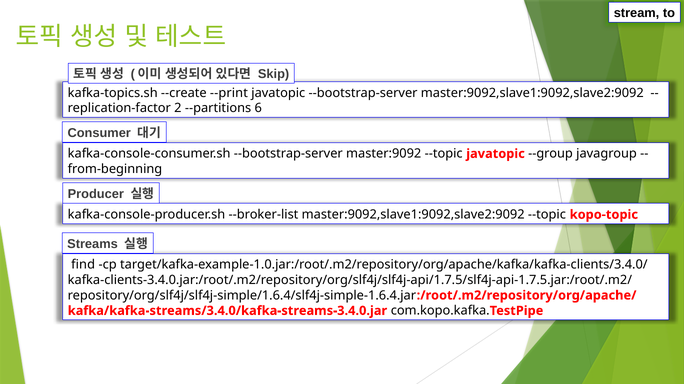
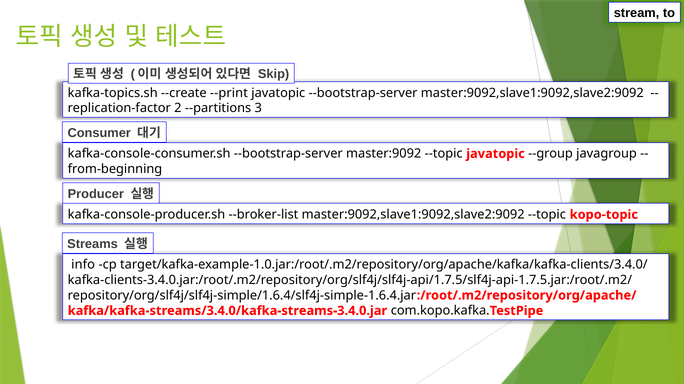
6: 6 -> 3 (258, 108)
find: find -> info (83, 265)
